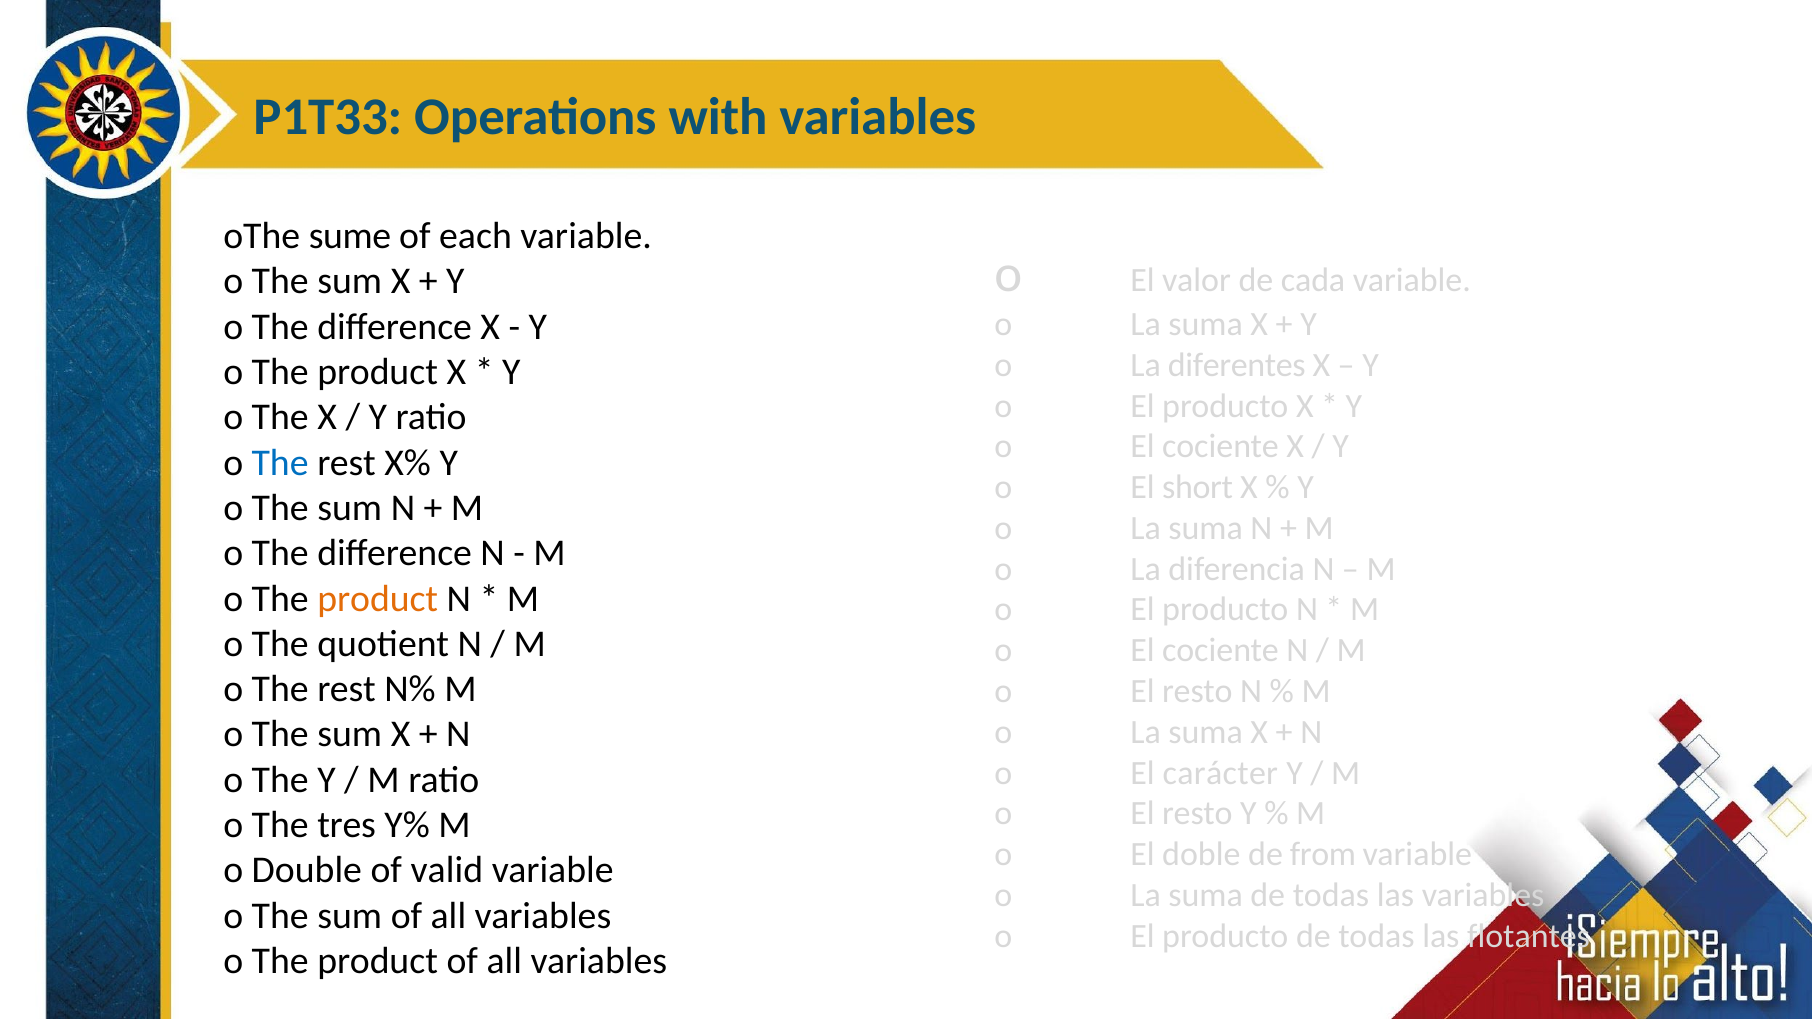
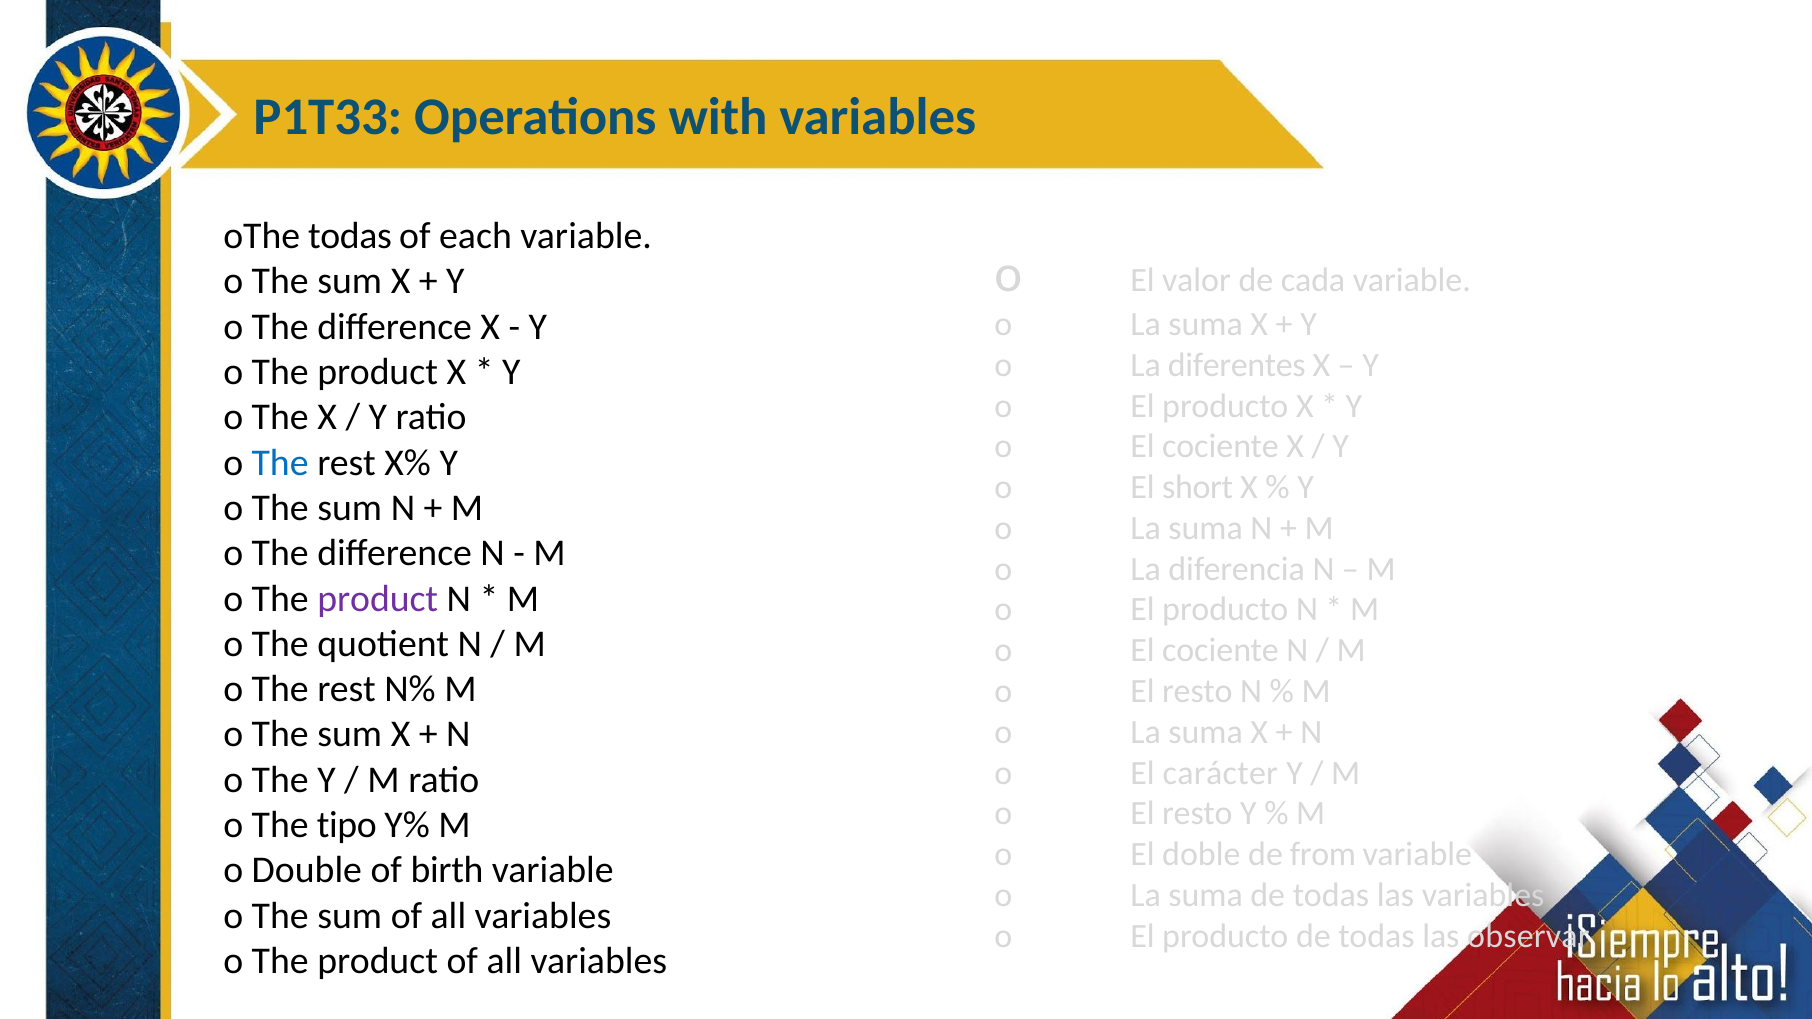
oThe sume: sume -> todas (350, 236)
product colour: orange -> purple (378, 599)
tres: tres -> tipo (347, 825)
valid: valid -> birth (447, 871)
flotantes: flotantes -> observar (1529, 936)
